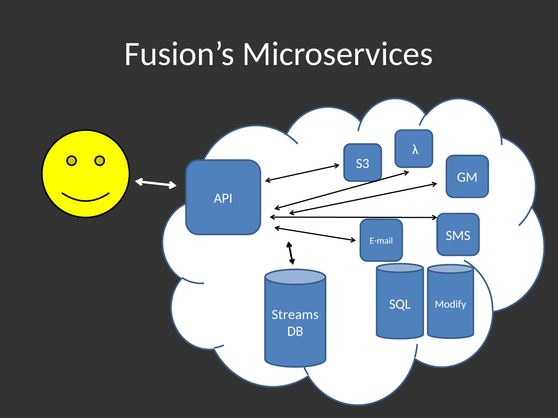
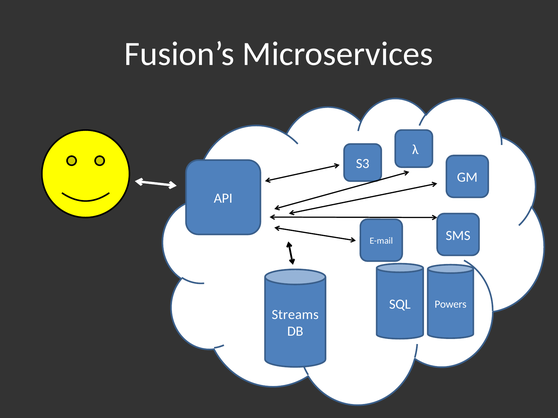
Modify: Modify -> Powers (451, 305)
